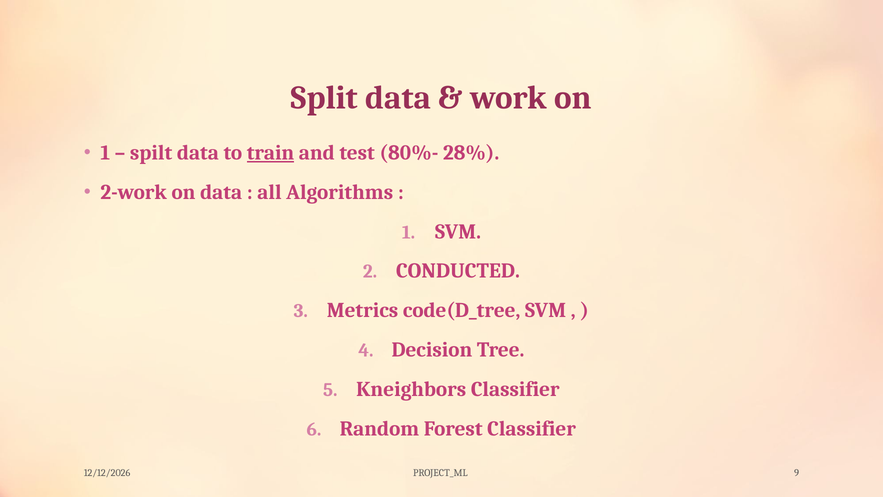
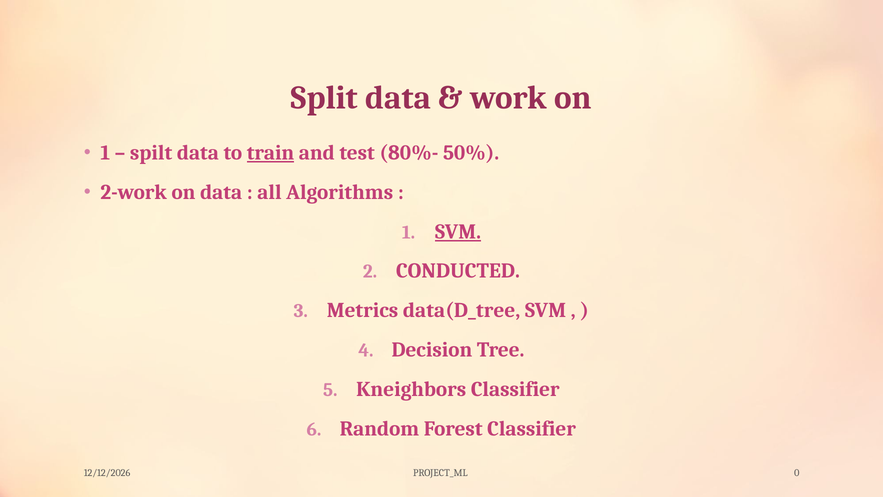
28%: 28% -> 50% (471, 153)
SVM underline: none -> present (458, 231)
code(D_tree: code(D_tree -> data(D_tree (462, 310)
9: 9 -> 0 (797, 473)
